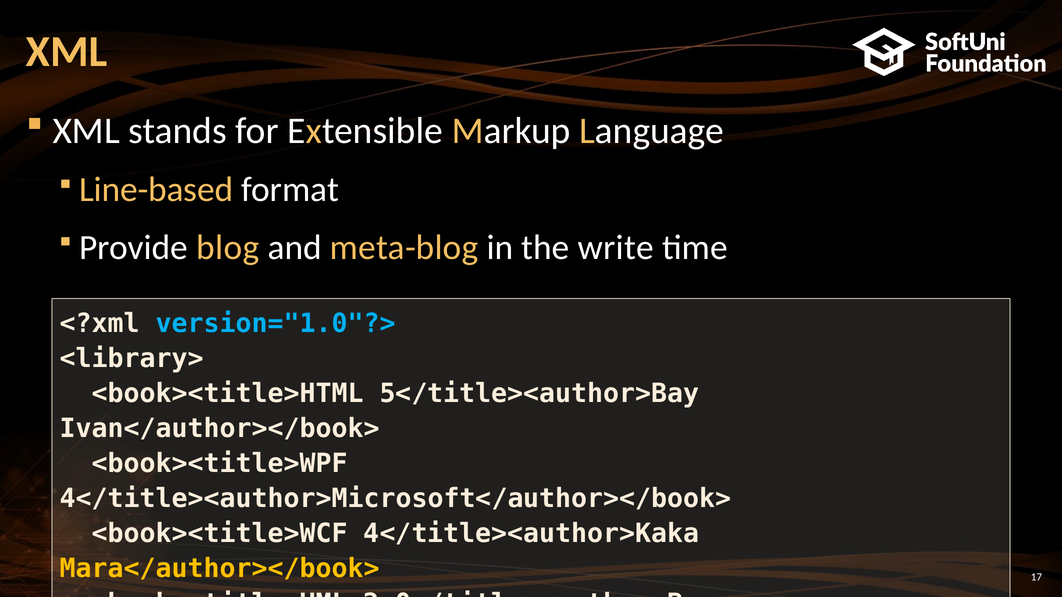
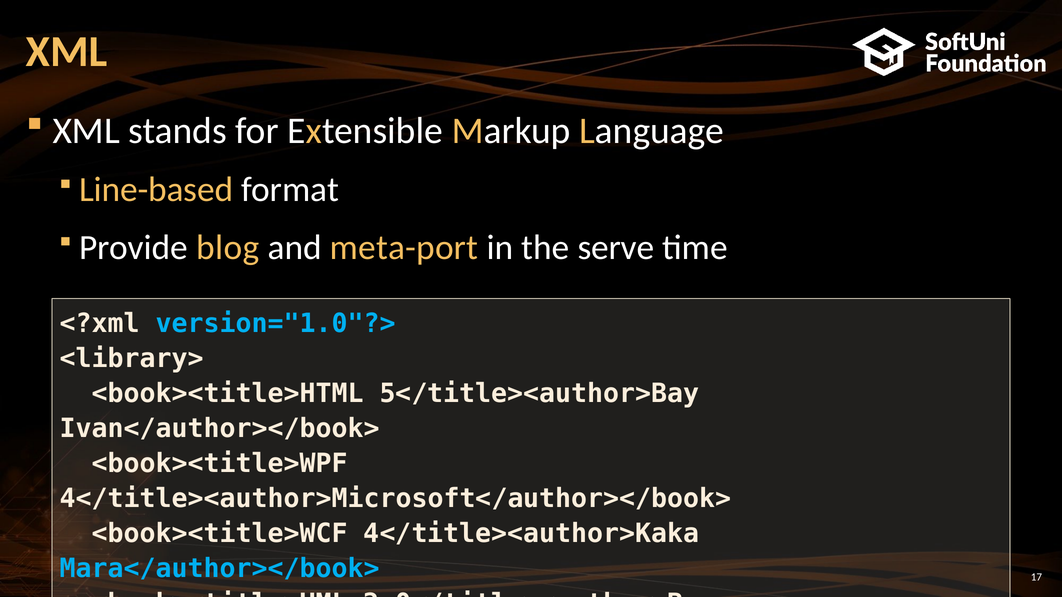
meta-blog: meta-blog -> meta-port (404, 248)
write: write -> serve (616, 248)
Mara</author></book> colour: yellow -> light blue (220, 569)
